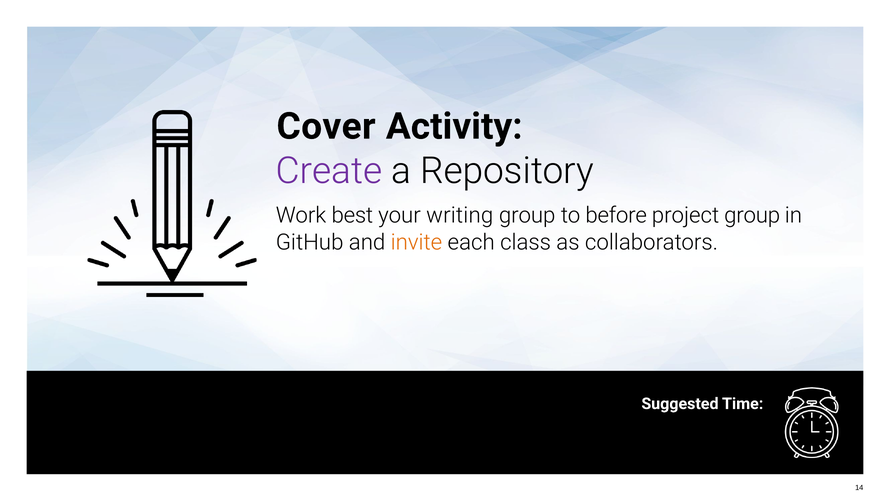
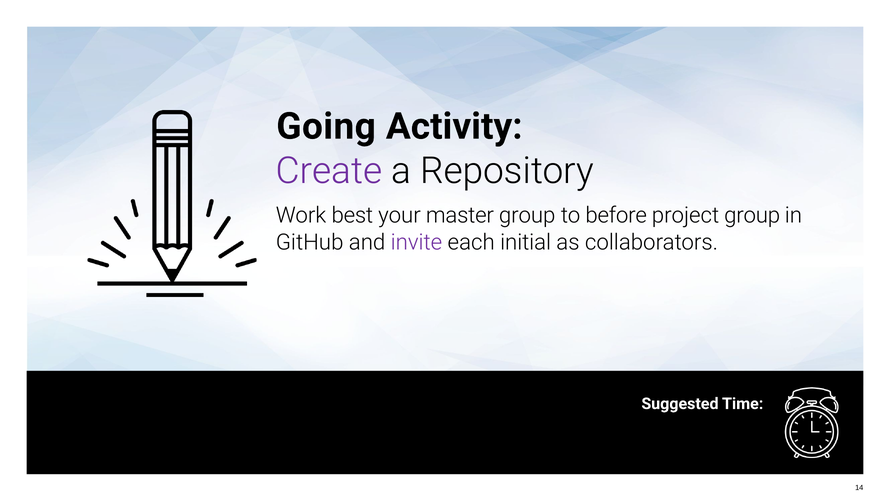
Cover: Cover -> Going (326, 126)
writing: writing -> master (460, 215)
invite colour: orange -> purple (416, 242)
class: class -> initial (526, 242)
